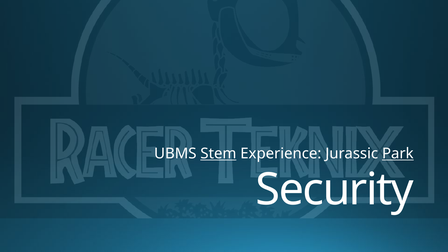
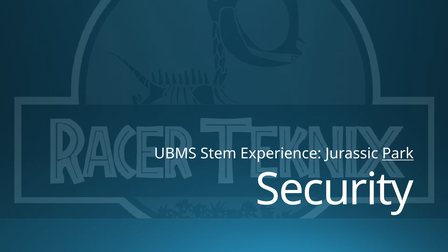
Stem underline: present -> none (218, 154)
